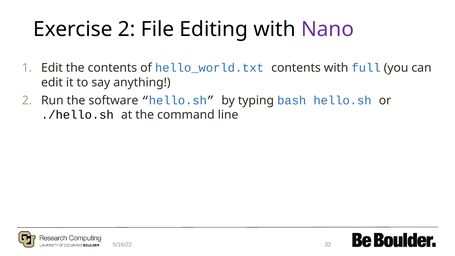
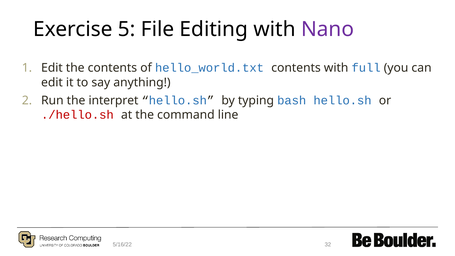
Exercise 2: 2 -> 5 (127, 29)
software: software -> interpret (113, 100)
./hello.sh colour: black -> red (77, 115)
